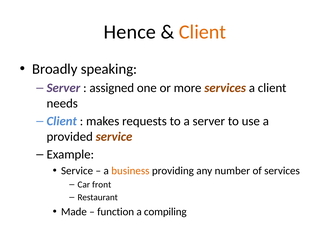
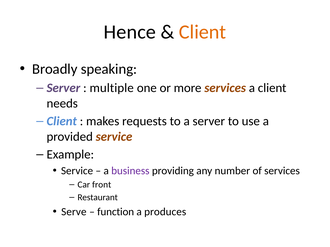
assigned: assigned -> multiple (112, 88)
business colour: orange -> purple (130, 171)
Made: Made -> Serve (74, 212)
compiling: compiling -> produces (165, 212)
